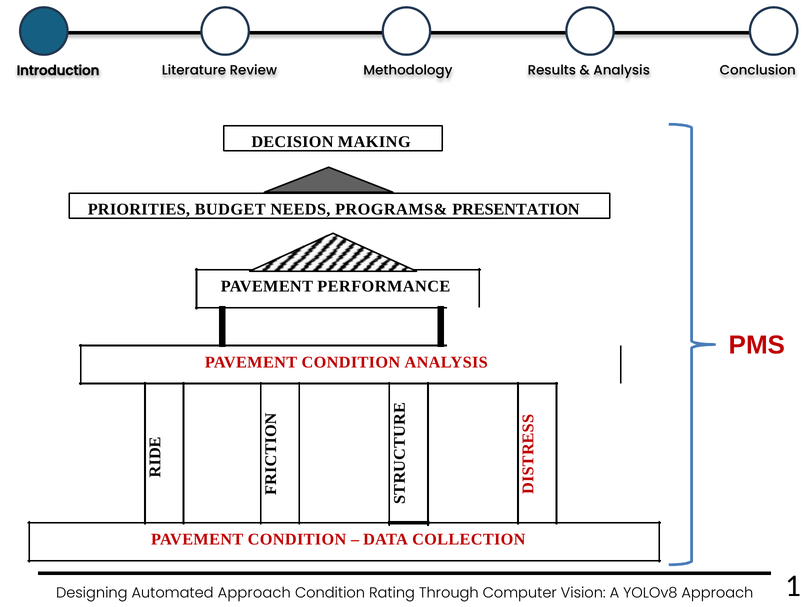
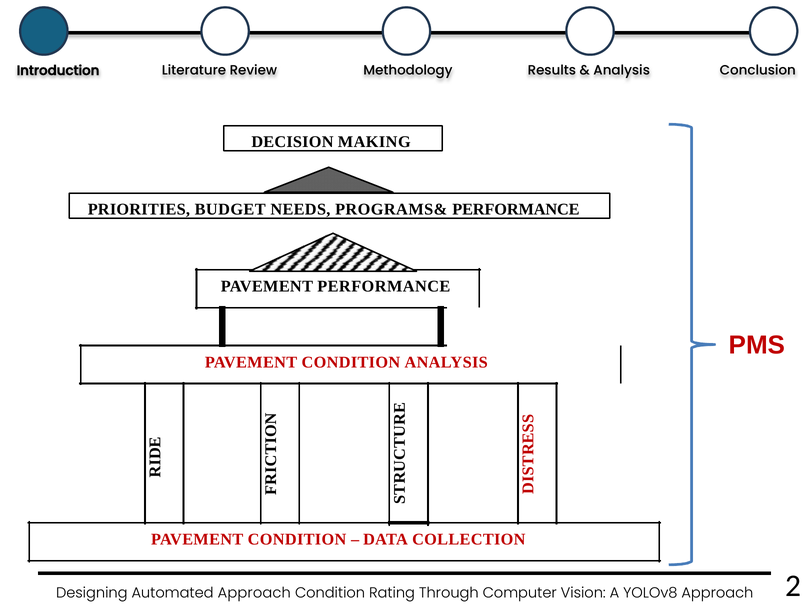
PROGRAMS& PRESENTATION: PRESENTATION -> PERFORMANCE (516, 209)
1: 1 -> 2 (793, 586)
